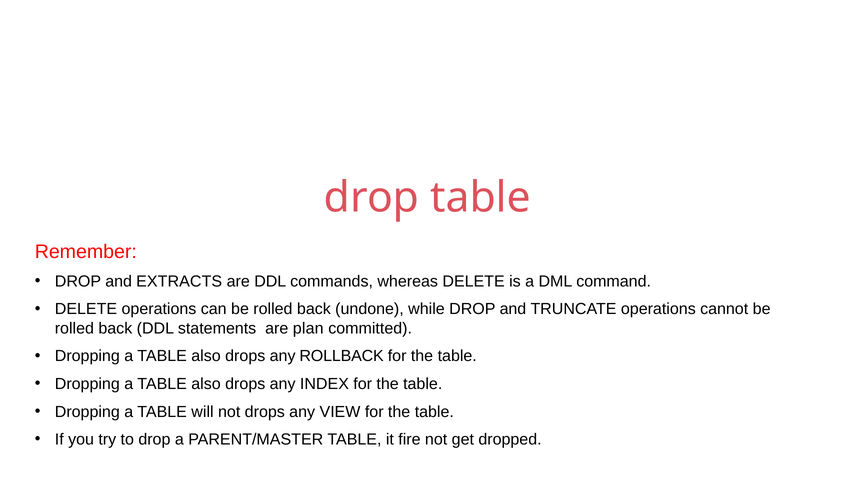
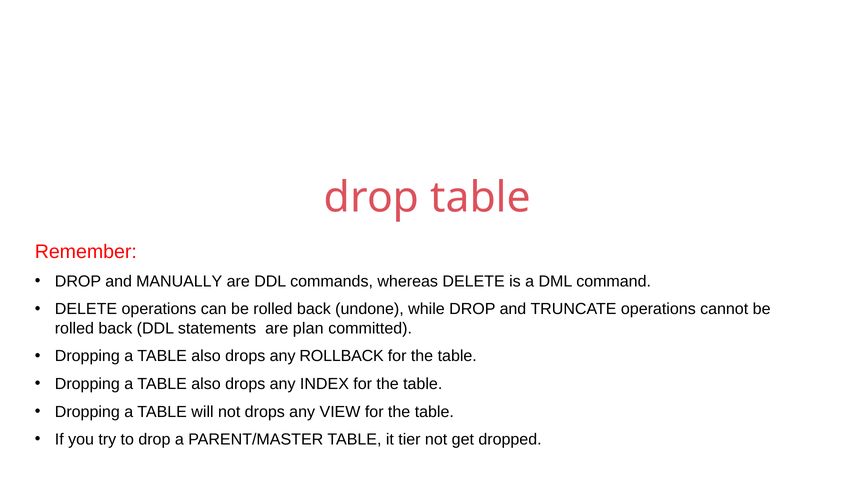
EXTRACTS: EXTRACTS -> MANUALLY (179, 281)
fire: fire -> tier (409, 439)
